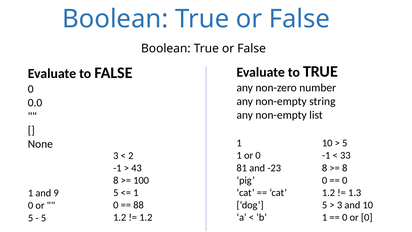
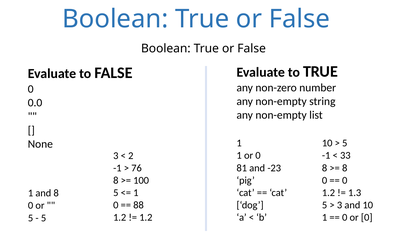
43: 43 -> 76 (137, 168)
and 9: 9 -> 8 (56, 193)
